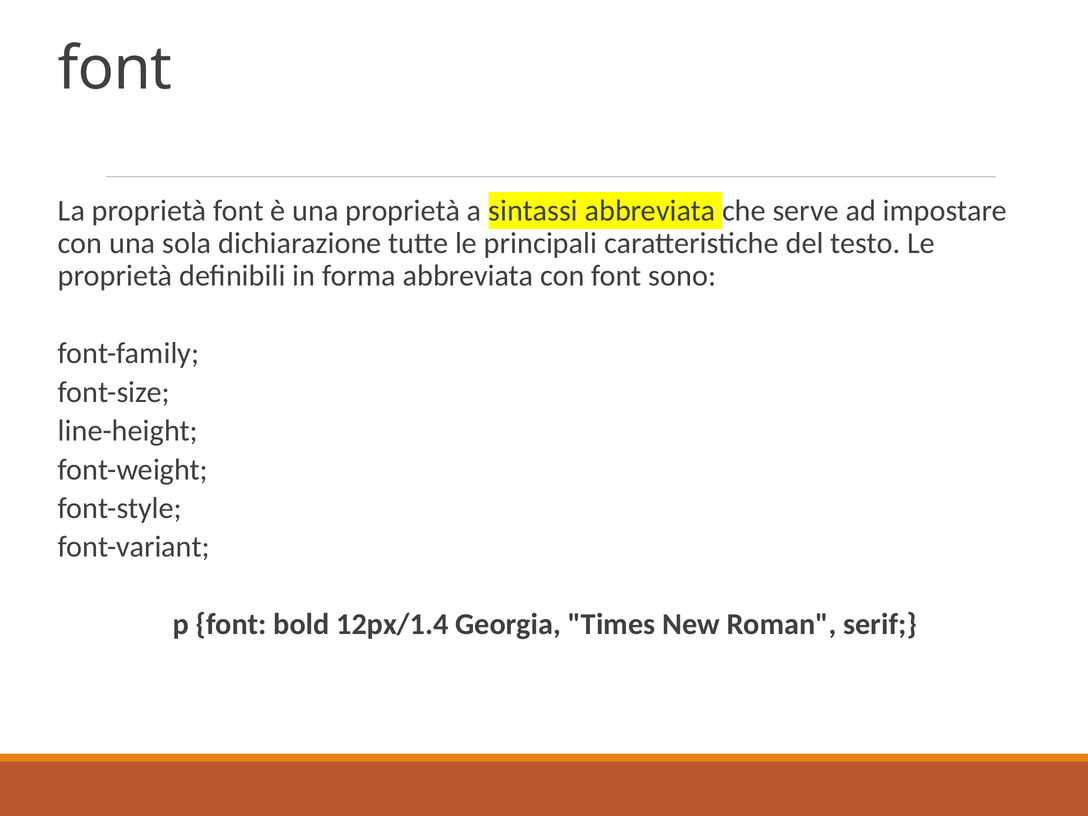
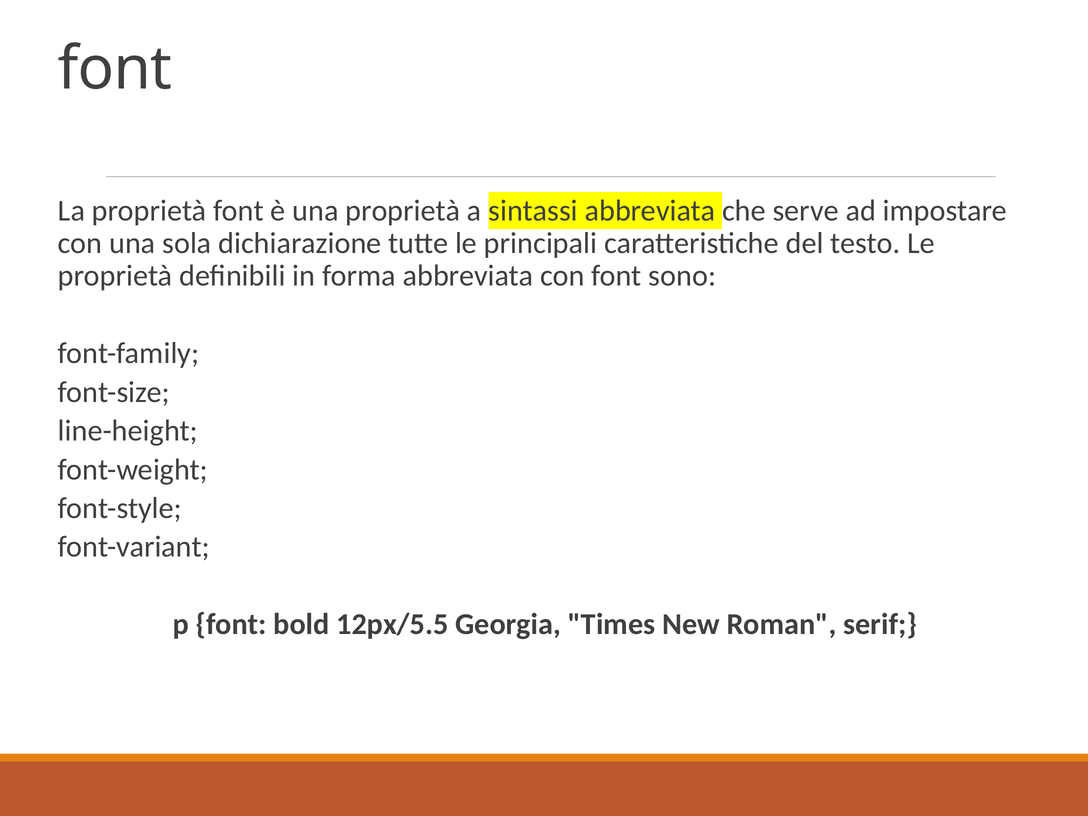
12px/1.4: 12px/1.4 -> 12px/5.5 (392, 624)
